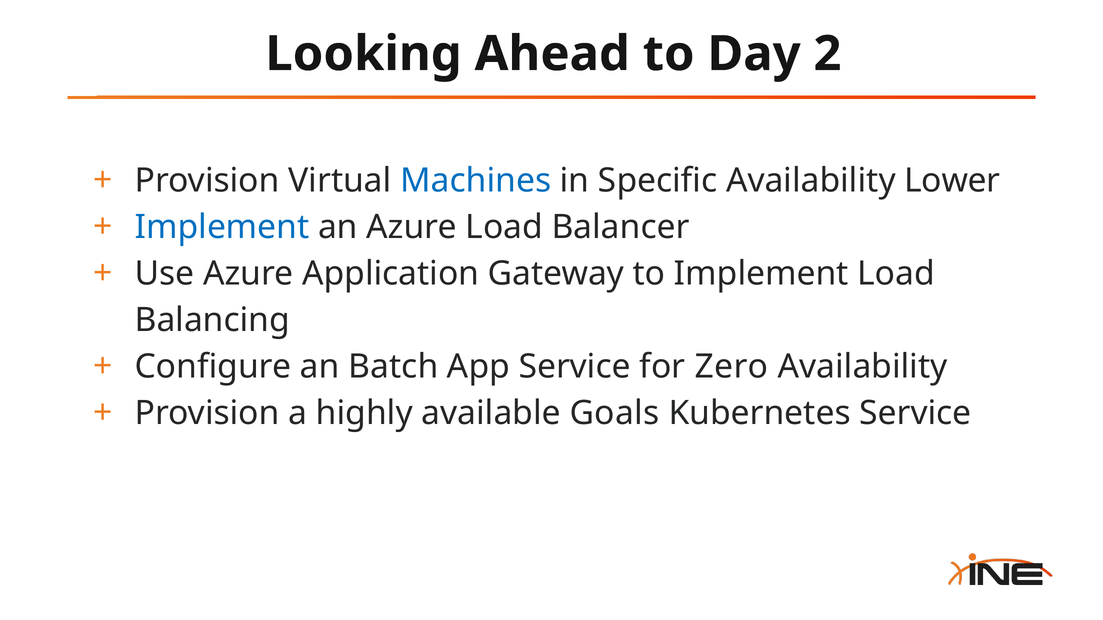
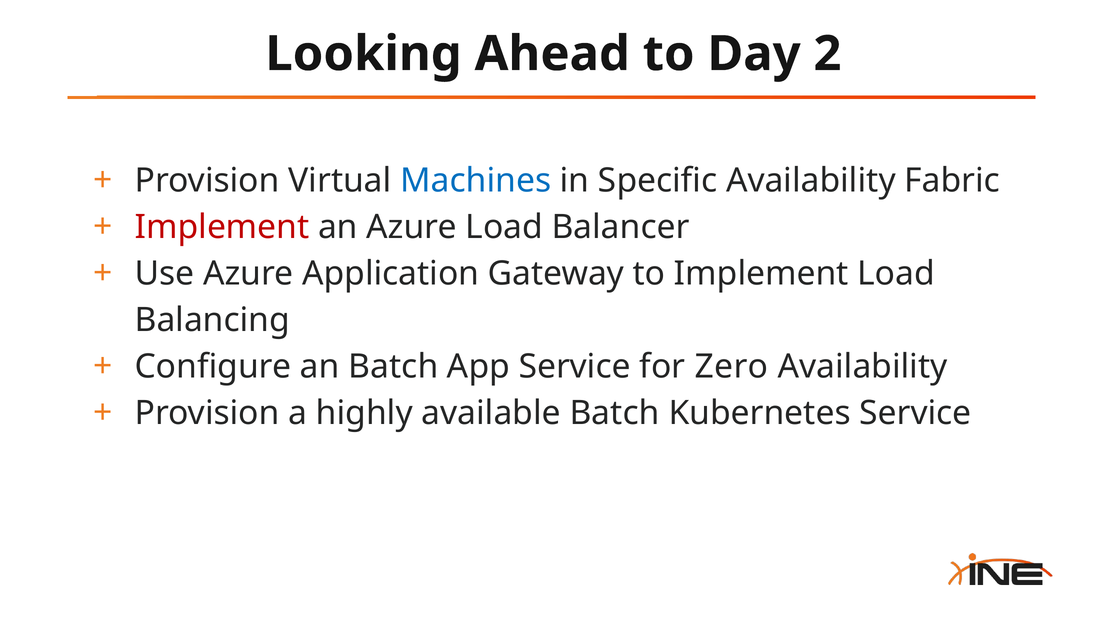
Lower: Lower -> Fabric (952, 181)
Implement colour: blue -> red (222, 227)
available Goals: Goals -> Batch (615, 413)
